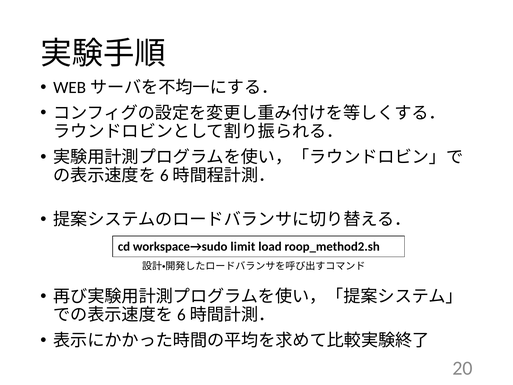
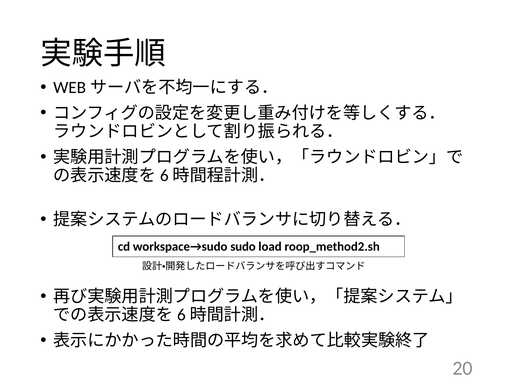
limit: limit -> sudo (243, 246)
